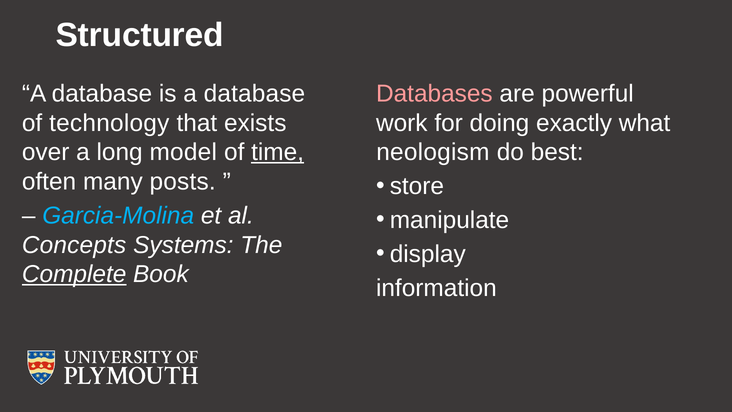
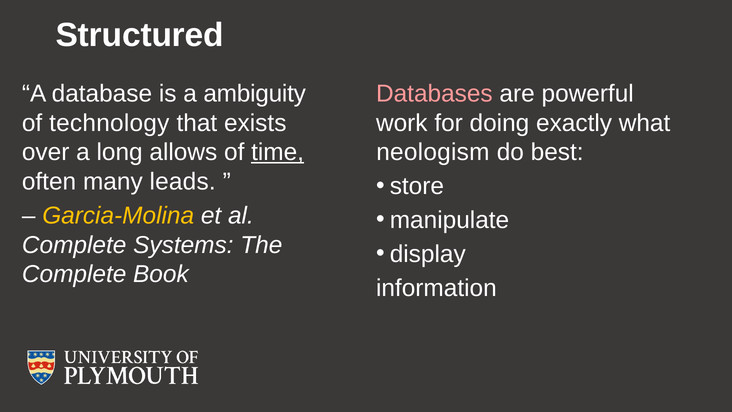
is a database: database -> ambiguity (255, 94)
model: model -> allows (183, 152)
posts: posts -> leads (183, 182)
Garcia-Molina colour: light blue -> yellow (118, 216)
Concepts: Concepts -> Complete (74, 245)
Complete underline: present -> none (74, 274)
